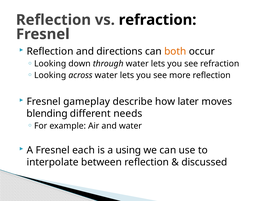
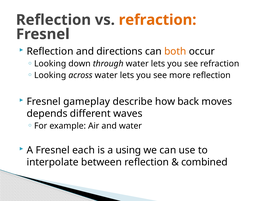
refraction colour: black -> orange (158, 20)
later: later -> back (188, 101)
blending: blending -> depends (47, 113)
needs: needs -> waves (128, 113)
discussed: discussed -> combined (204, 162)
